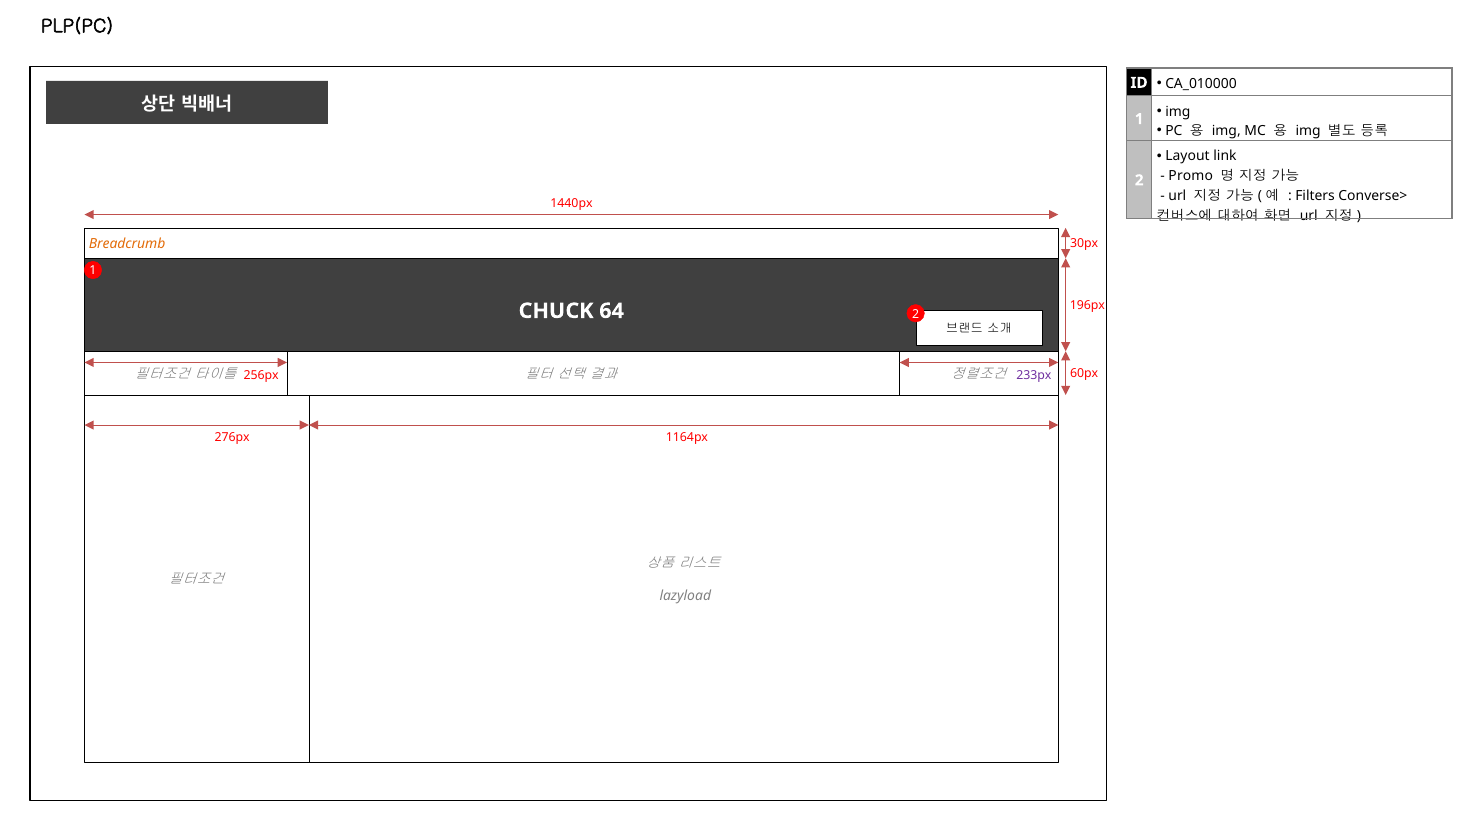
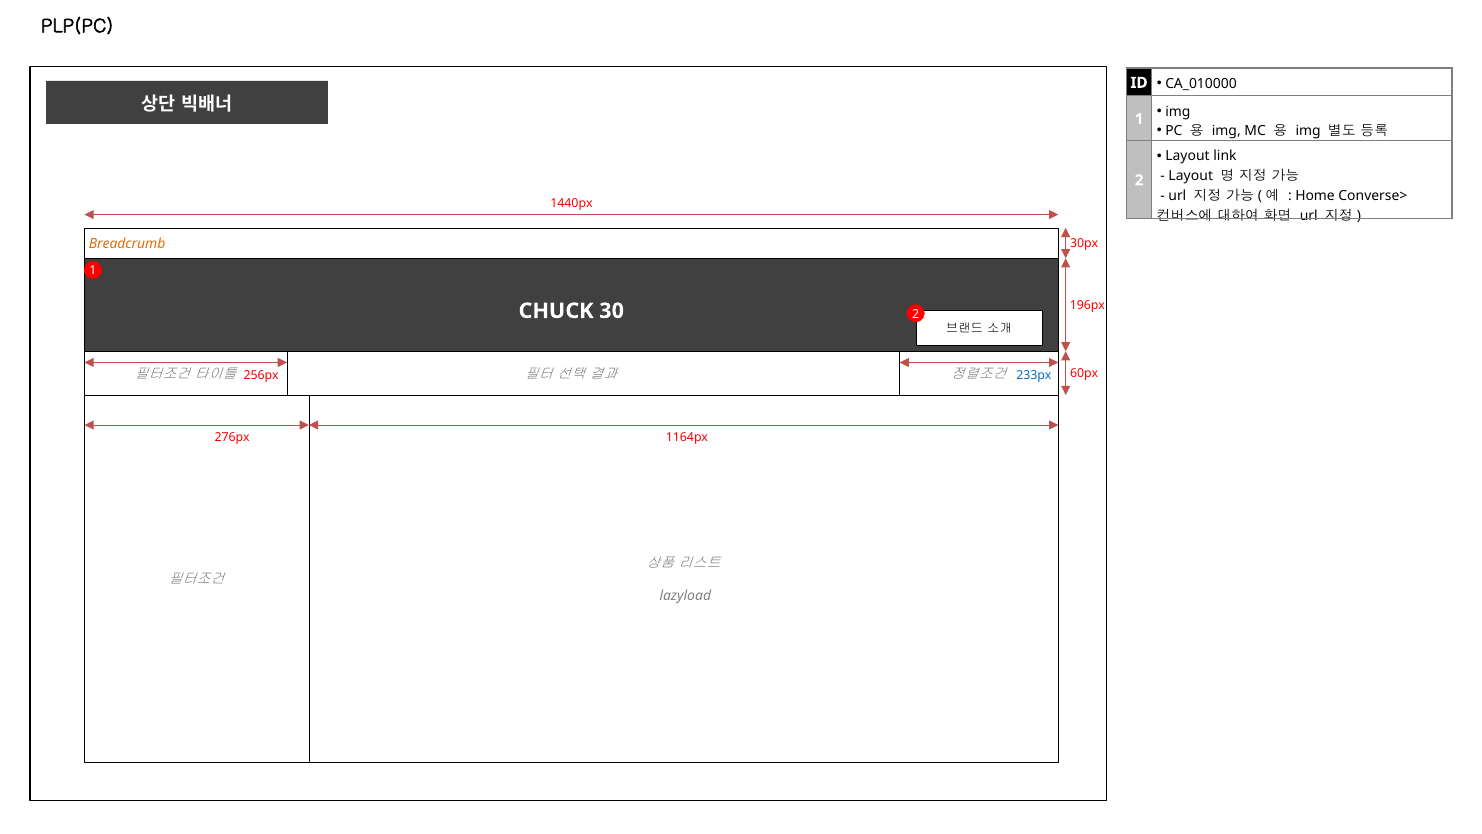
Promo: Promo -> Layout (1191, 176)
Filters: Filters -> Home (1315, 196)
64: 64 -> 30 (612, 311)
233px colour: purple -> blue (1034, 375)
